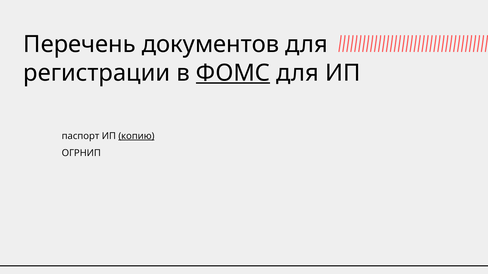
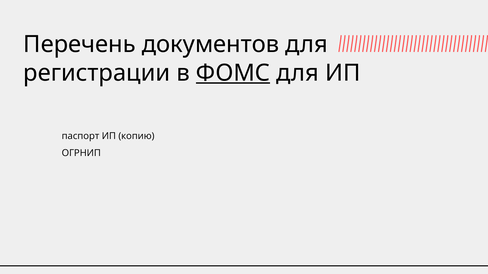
копию underline: present -> none (136, 136)
